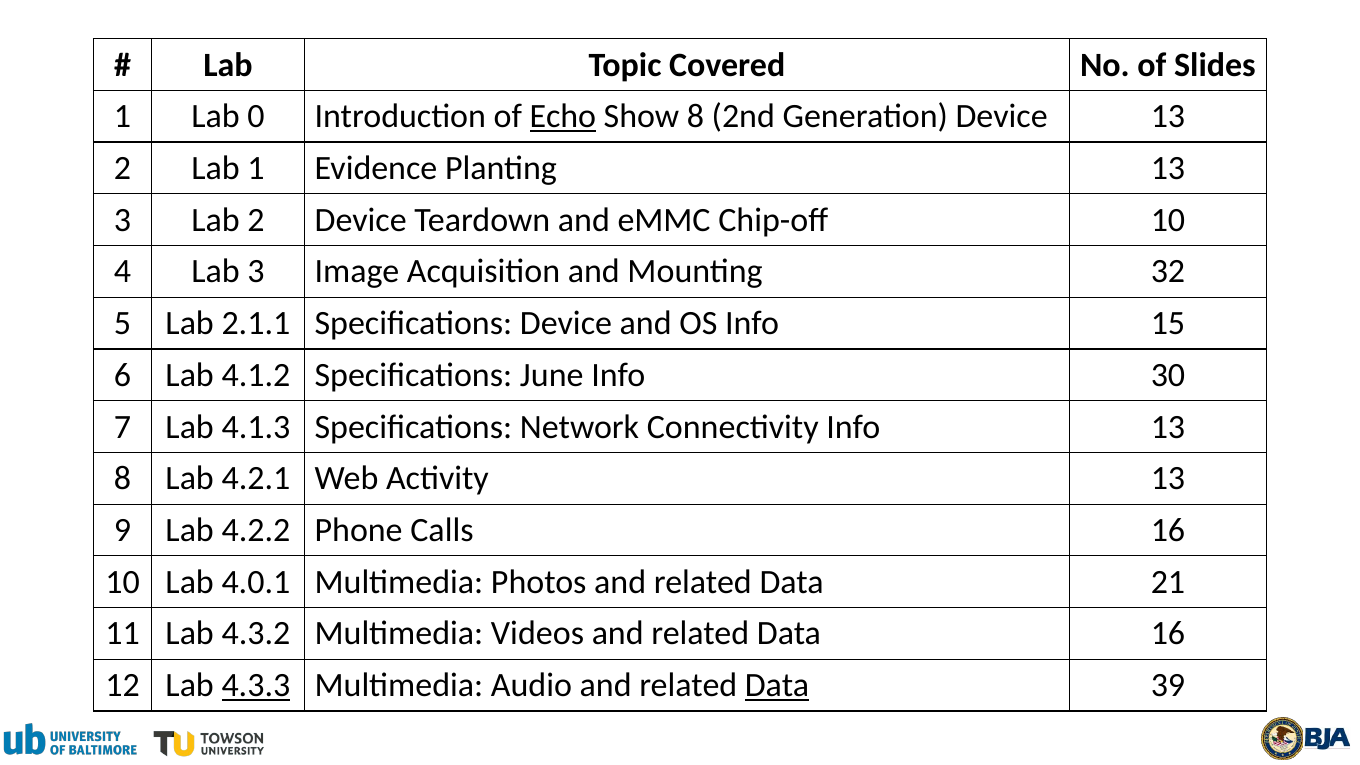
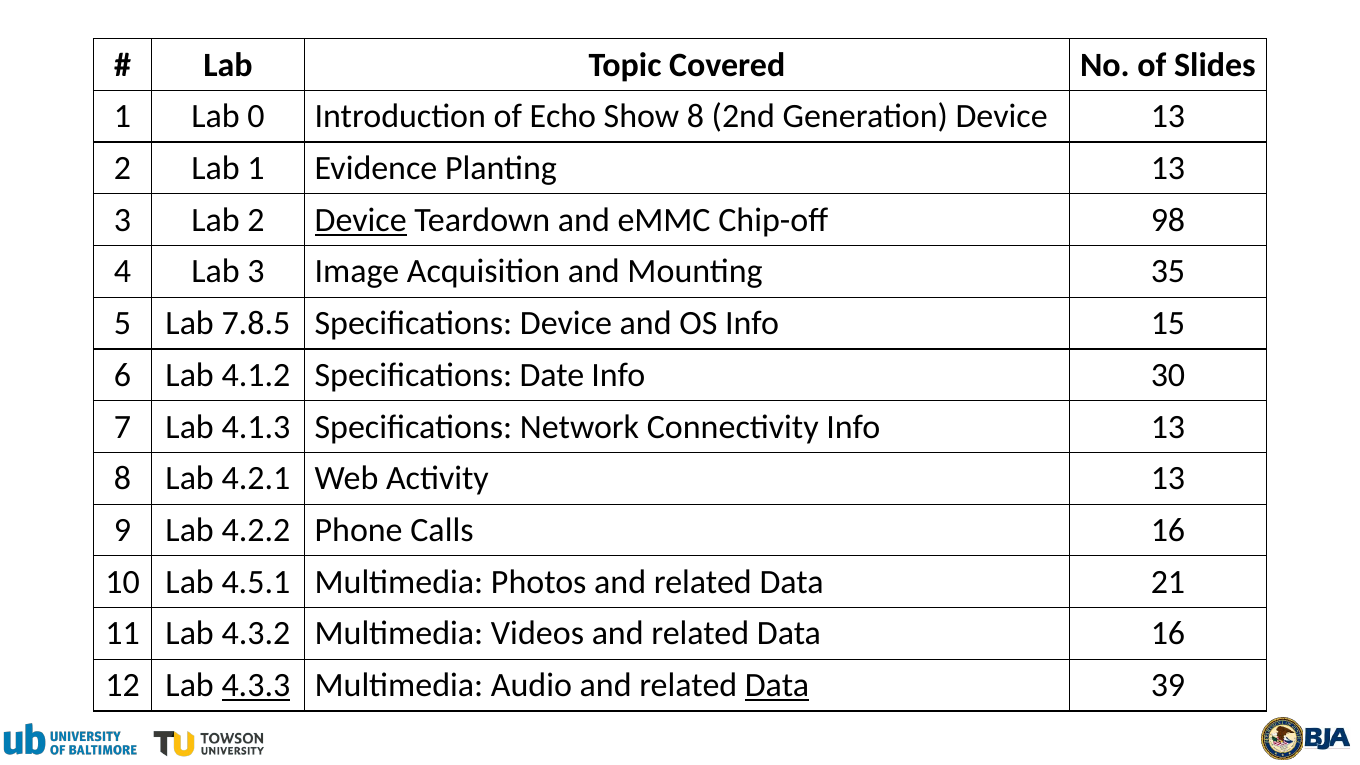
Echo underline: present -> none (563, 117)
Device underline: none -> present (361, 220)
Chip-off 10: 10 -> 98 (1168, 220)
32: 32 -> 35 (1168, 272)
2.1.1: 2.1.1 -> 7.8.5 (256, 323)
June: June -> Date (552, 375)
4.0.1: 4.0.1 -> 4.5.1 (256, 582)
